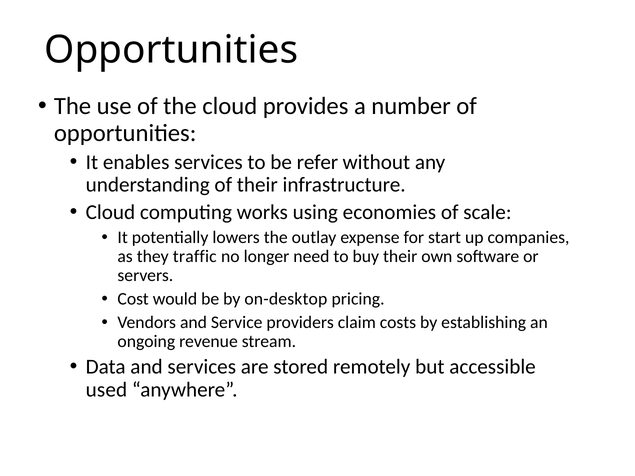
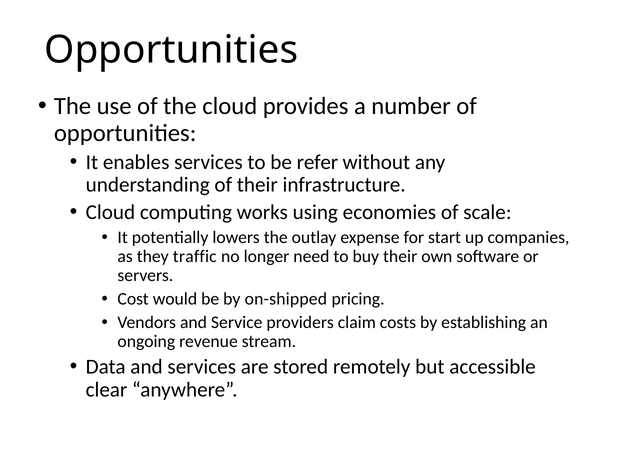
on-desktop: on-desktop -> on-shipped (286, 299)
used: used -> clear (107, 390)
